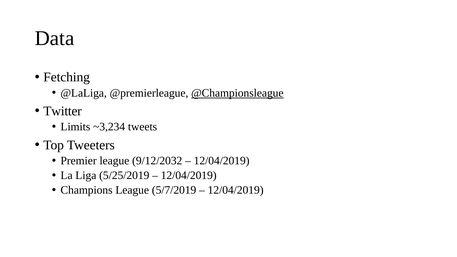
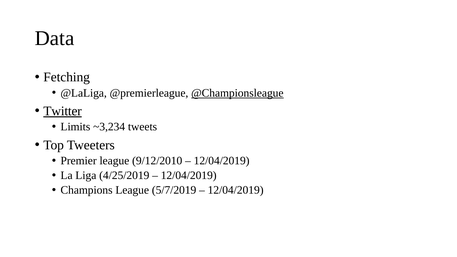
Twitter underline: none -> present (63, 111)
9/12/2032: 9/12/2032 -> 9/12/2010 (157, 161)
5/25/2019: 5/25/2019 -> 4/25/2019 (124, 175)
